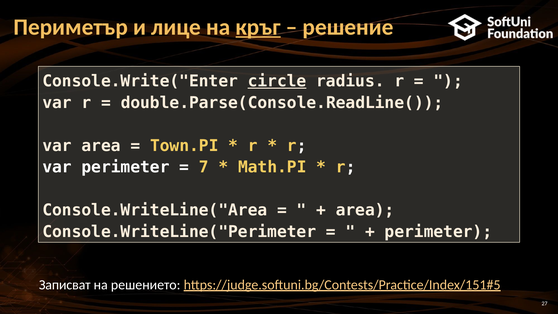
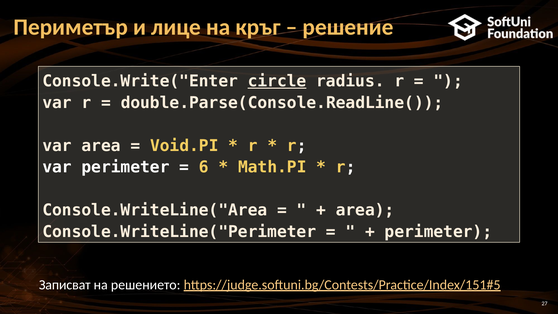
кръг underline: present -> none (258, 27)
Town.PI: Town.PI -> Void.PI (184, 146)
7: 7 -> 6 (204, 167)
